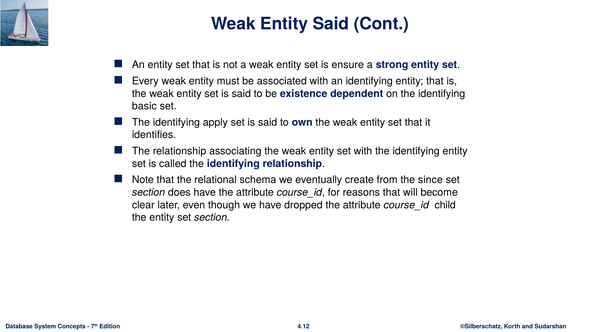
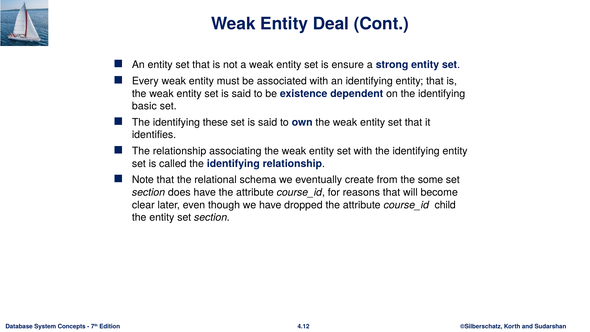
Entity Said: Said -> Deal (331, 24)
apply: apply -> these (215, 122)
since: since -> some (430, 180)
